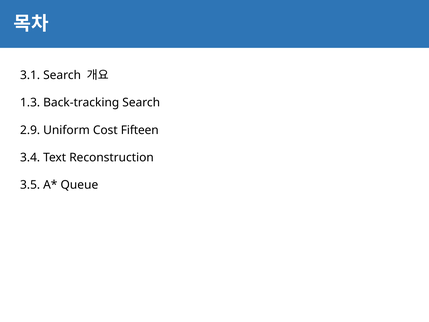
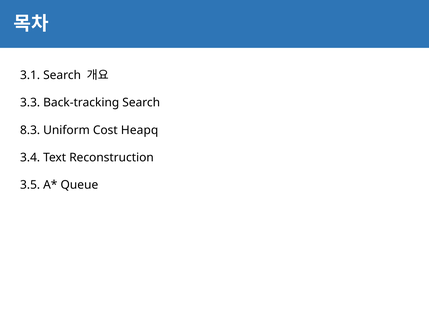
1.3: 1.3 -> 3.3 (30, 103)
2.9: 2.9 -> 8.3 (30, 130)
Fifteen: Fifteen -> Heapq (140, 130)
